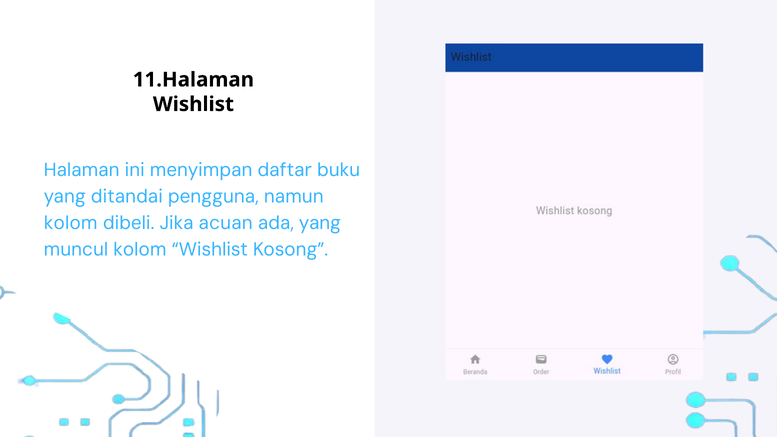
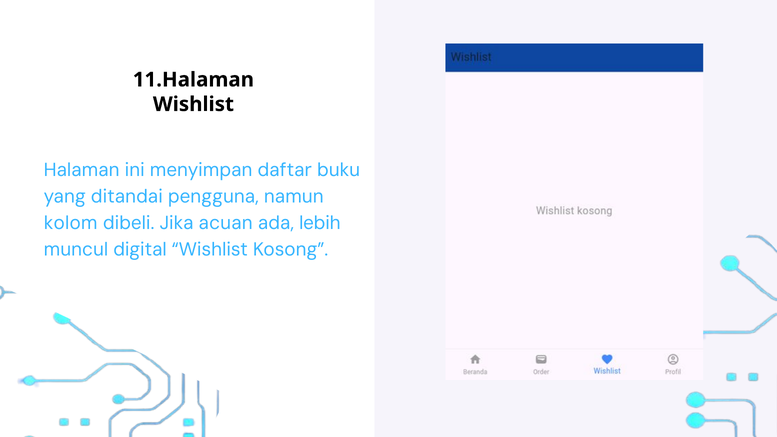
ada yang: yang -> lebih (320, 223)
muncul kolom: kolom -> digital (140, 250)
